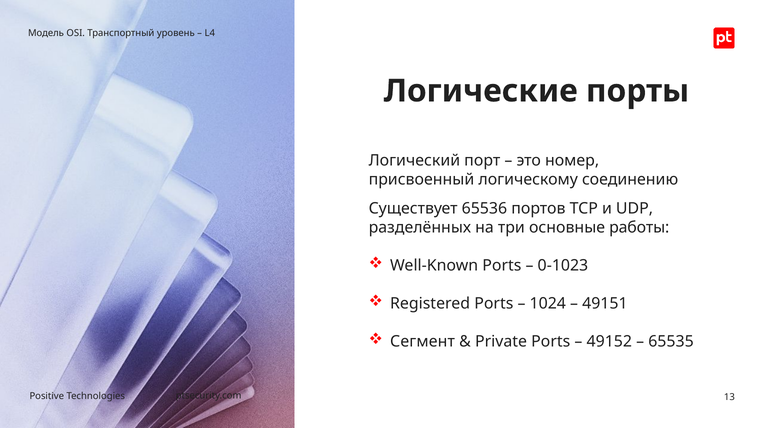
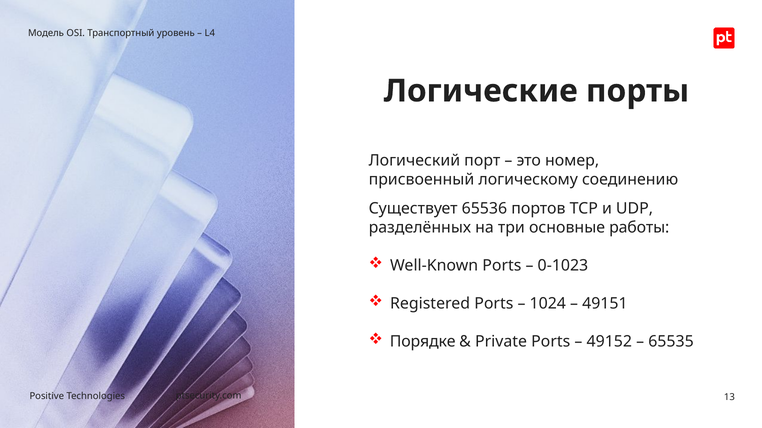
Сегмент: Сегмент -> Порядке (423, 342)
